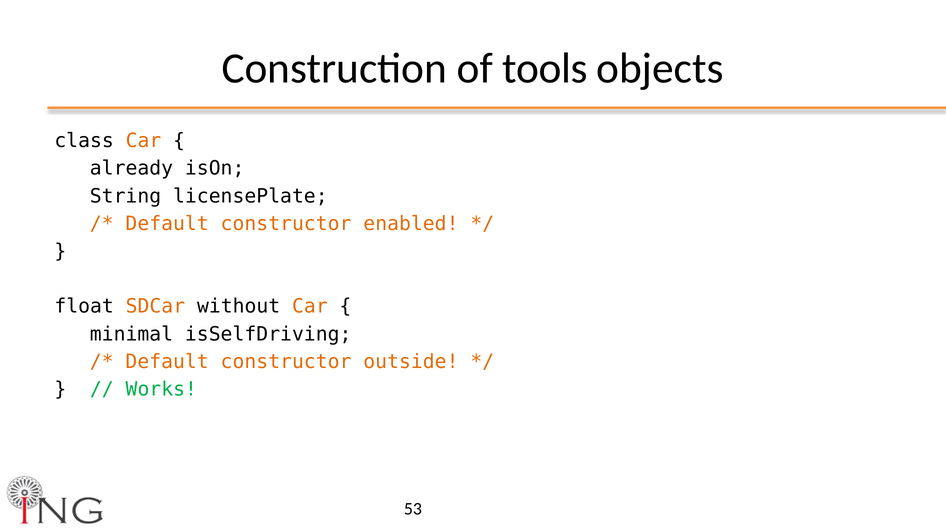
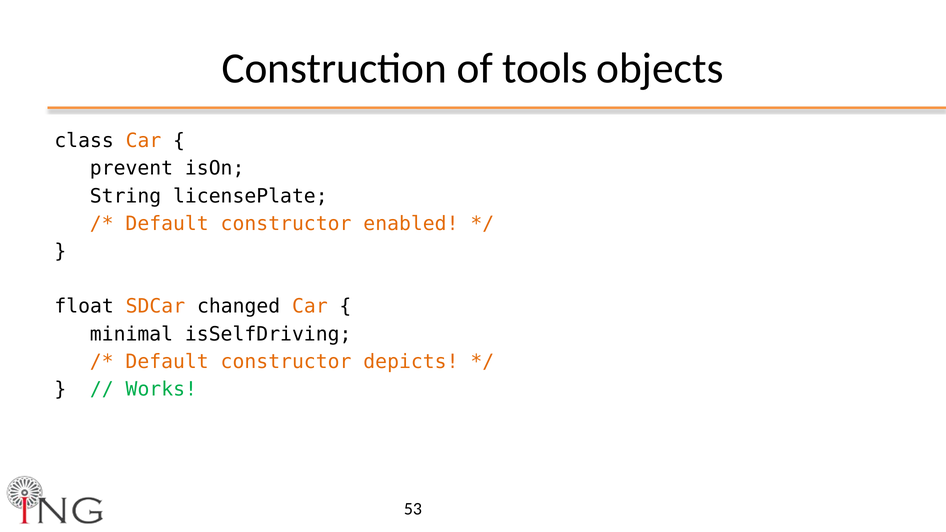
already: already -> prevent (131, 169)
without: without -> changed (239, 307)
outside: outside -> depicts (411, 362)
